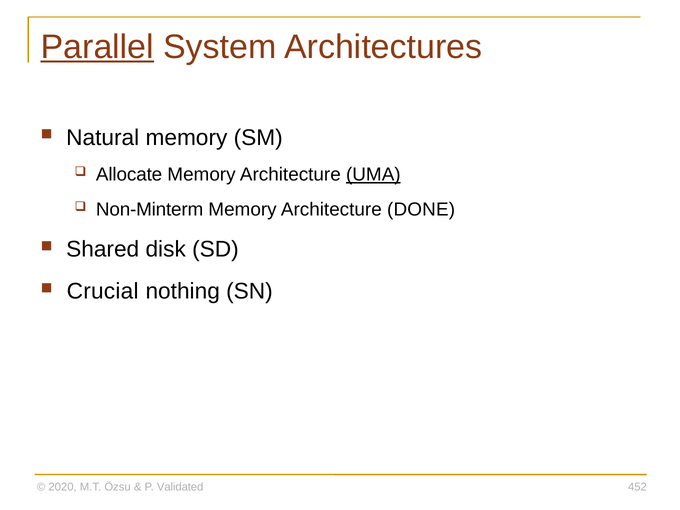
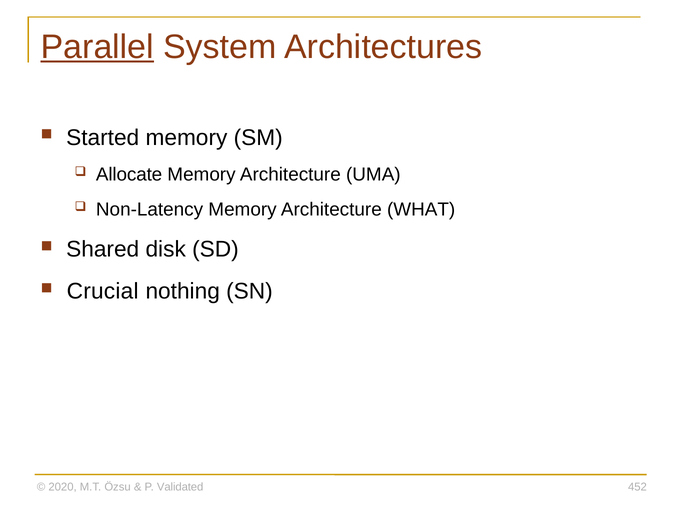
Natural: Natural -> Started (103, 138)
UMA underline: present -> none (373, 175)
Non-Minterm: Non-Minterm -> Non-Latency (150, 210)
DONE: DONE -> WHAT (421, 210)
